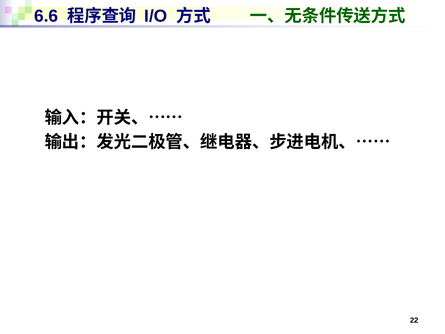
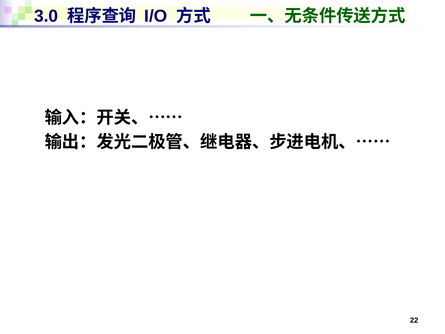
6.6: 6.6 -> 3.0 (46, 16)
